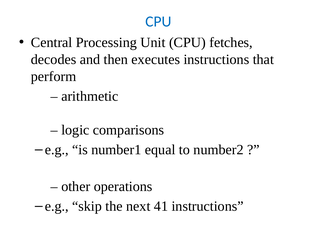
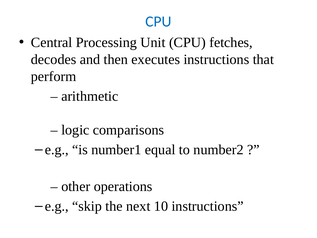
41: 41 -> 10 (161, 206)
